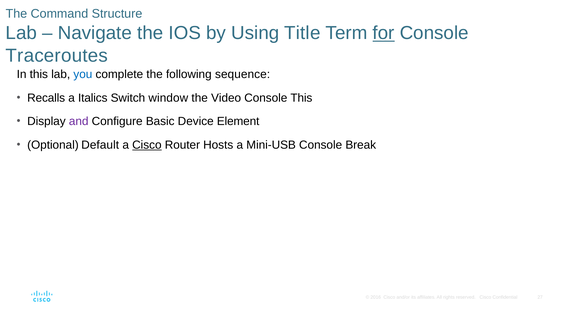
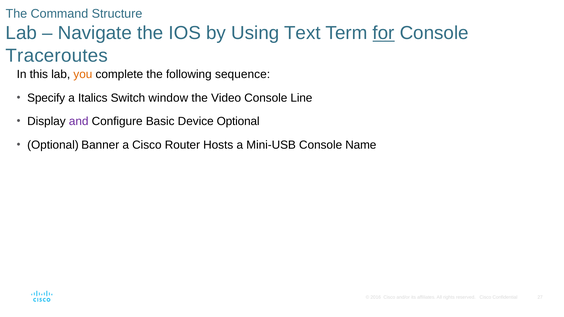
Title: Title -> Text (302, 33)
you colour: blue -> orange (83, 74)
Recalls: Recalls -> Specify (46, 98)
Console This: This -> Line (301, 98)
Device Element: Element -> Optional (238, 122)
Default: Default -> Banner (100, 145)
Cisco underline: present -> none (147, 145)
Break: Break -> Name (361, 145)
